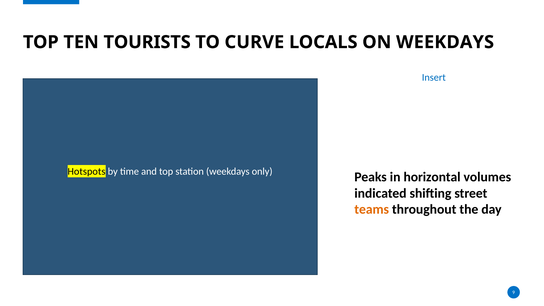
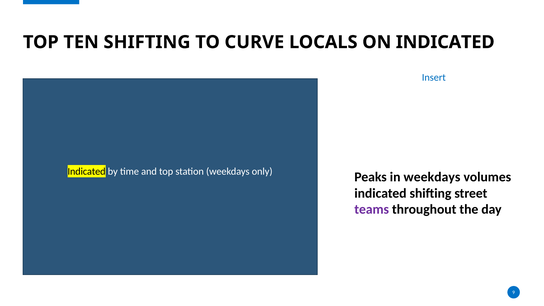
TEN TOURISTS: TOURISTS -> SHIFTING (147, 42)
ON WEEKDAYS: WEEKDAYS -> INDICATED (445, 42)
Hotspots: Hotspots -> Indicated (87, 171)
in horizontal: horizontal -> weekdays (432, 177)
teams colour: orange -> purple (372, 209)
